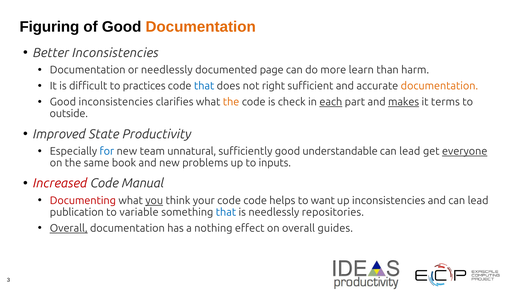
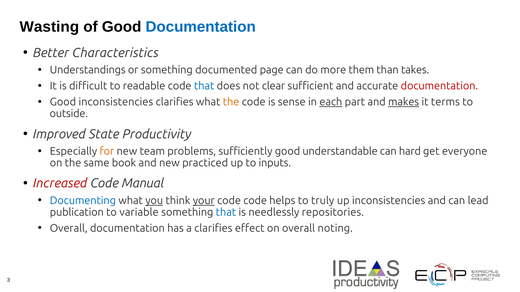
Figuring: Figuring -> Wasting (49, 27)
Documentation colour: orange -> blue (201, 27)
Better Inconsistencies: Inconsistencies -> Characteristics (115, 53)
Documentation: Documentation -> Understandings (88, 70)
or needlessly: needlessly -> something (167, 70)
learn: learn -> them (361, 70)
harm: harm -> takes (415, 70)
practices: practices -> readable (144, 86)
right: right -> clear (274, 86)
documentation colour: orange -> red (439, 86)
check: check -> sense (292, 102)
for colour: blue -> orange (107, 152)
unnatural: unnatural -> problems (192, 152)
lead: lead -> hard (410, 152)
everyone underline: present -> none (465, 152)
problems: problems -> practiced (205, 163)
Documenting colour: red -> blue (83, 201)
your underline: none -> present (204, 201)
want: want -> truly (323, 201)
Overall underline: present -> none (69, 229)
a nothing: nothing -> clarifies (213, 229)
guides: guides -> noting (335, 229)
